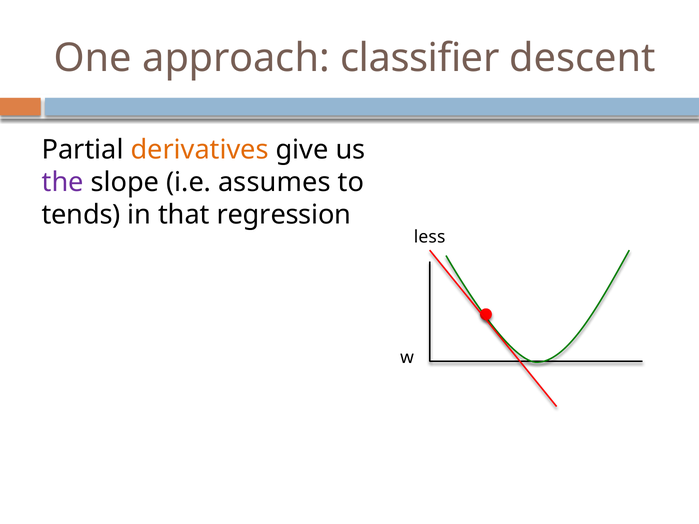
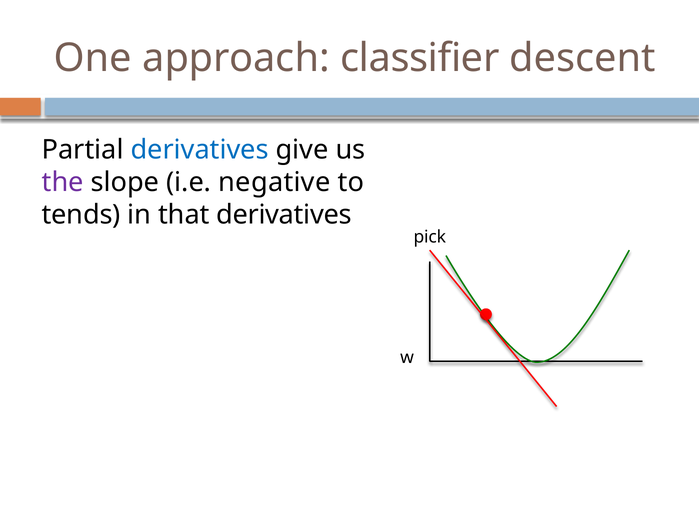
derivatives colour: orange -> blue (200, 150)
assumes: assumes -> negative (274, 182)
that regression: regression -> derivatives (284, 215)
less: less -> pick (430, 237)
